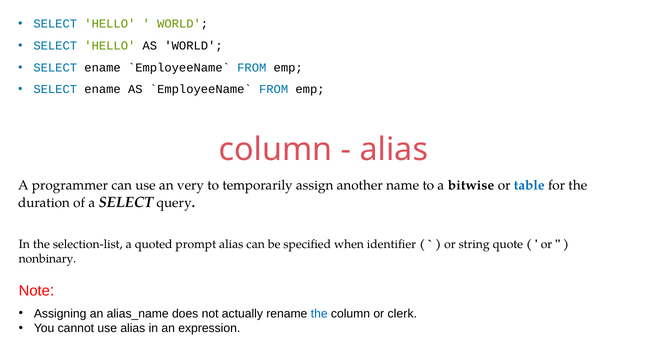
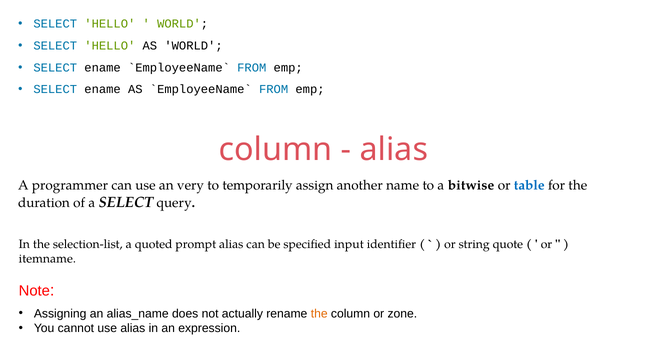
when: when -> input (349, 244)
nonbinary: nonbinary -> itemname (47, 259)
the colour: blue -> orange (319, 314)
clerk: clerk -> zone (402, 314)
